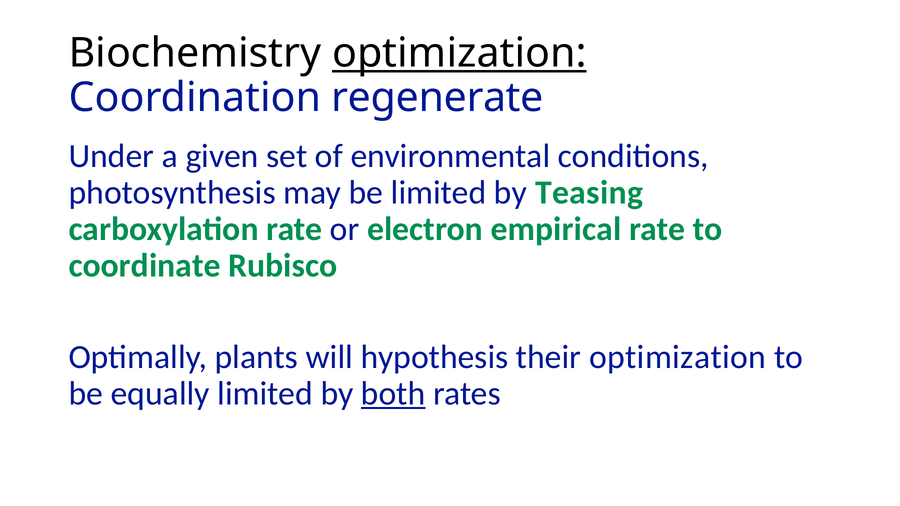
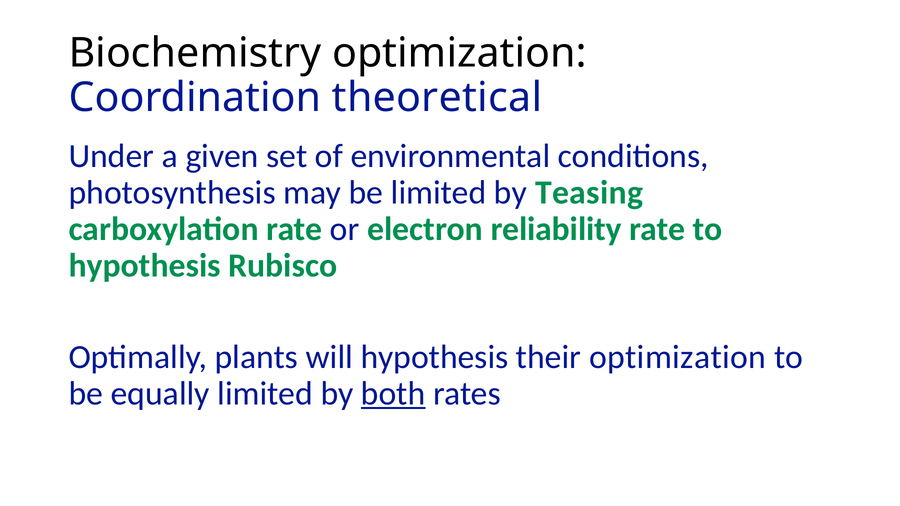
optimization underline: present -> none (459, 53)
regenerate: regenerate -> theoretical (437, 98)
empirical: empirical -> reliability (556, 229)
coordinate: coordinate -> hypothesis (145, 266)
